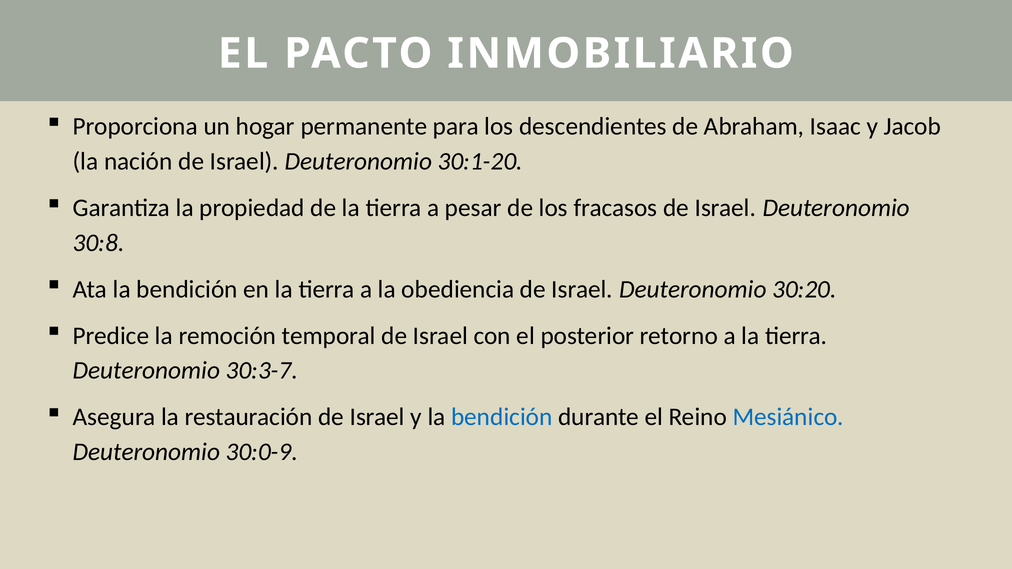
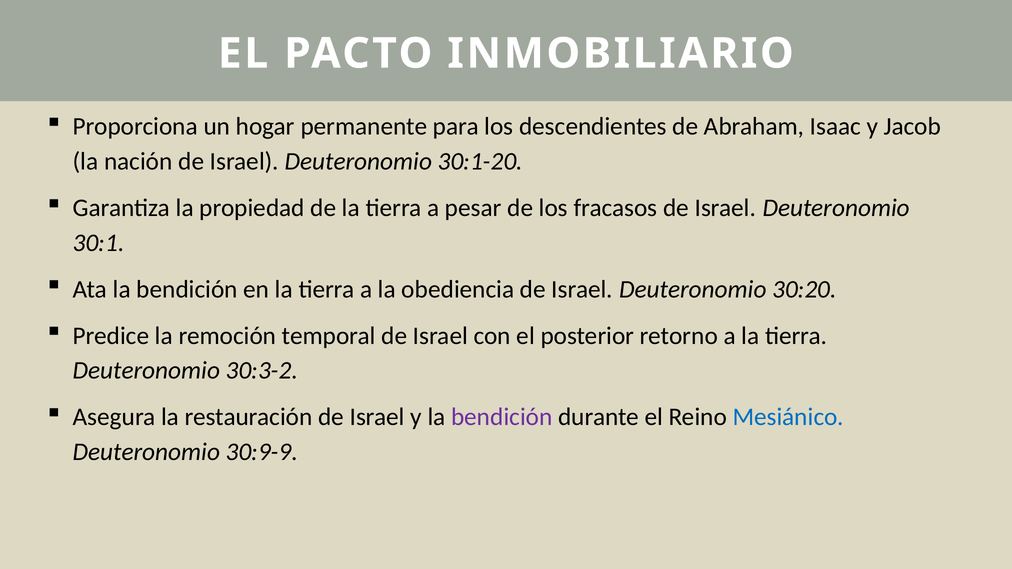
30:8: 30:8 -> 30:1 (99, 243)
30:3-7: 30:3-7 -> 30:3-2 (262, 371)
bendición colour: blue -> purple (502, 417)
30:0-9: 30:0-9 -> 30:9-9 (262, 452)
